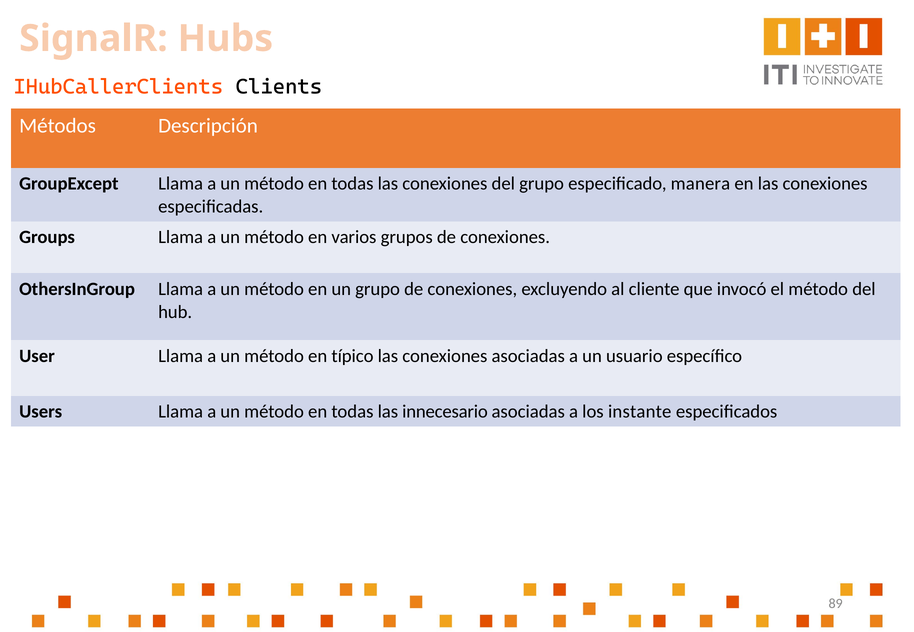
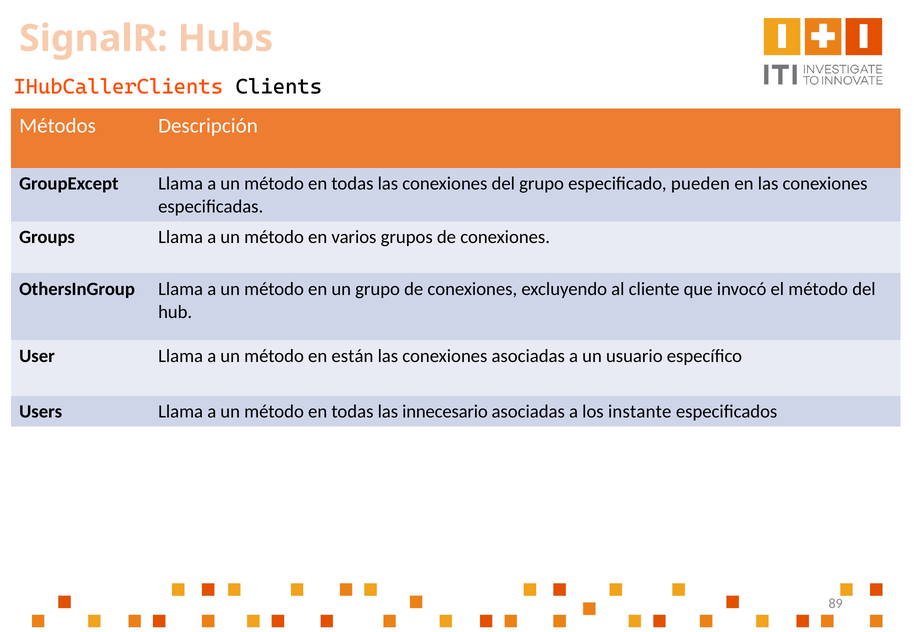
manera: manera -> pueden (700, 184)
típico: típico -> están (352, 356)
